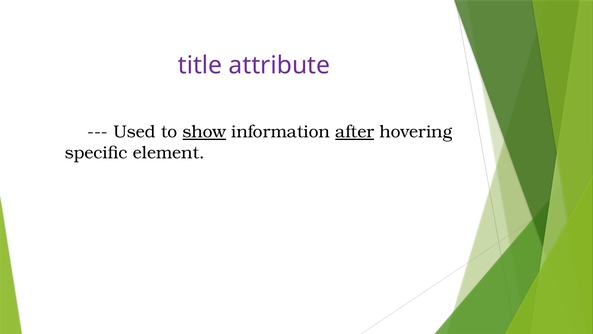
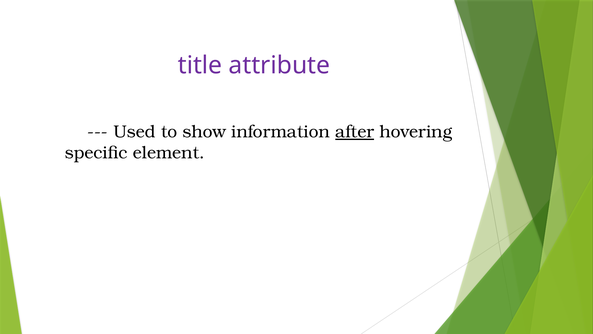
show underline: present -> none (204, 132)
